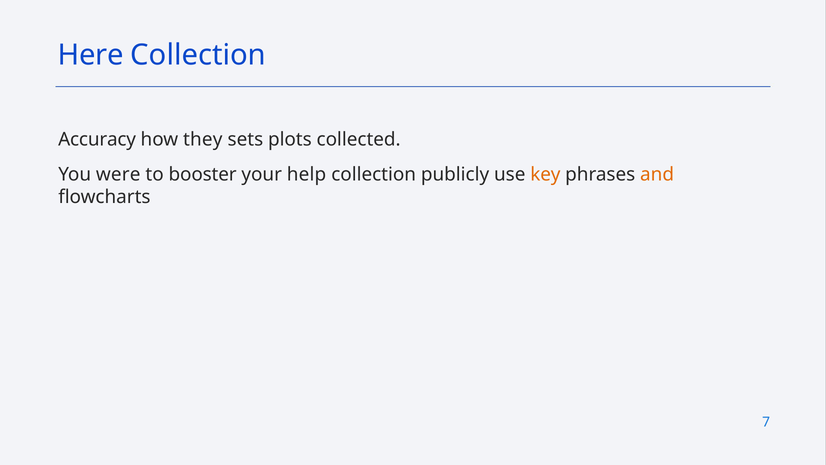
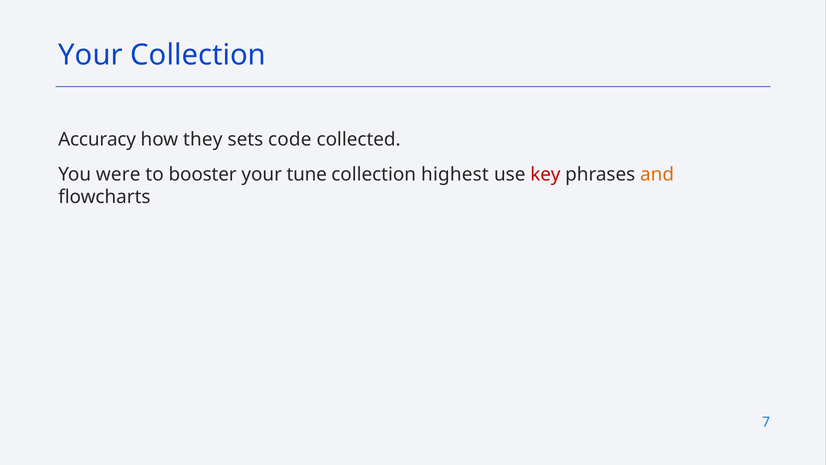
Here: Here -> Your (91, 55)
plots: plots -> code (290, 139)
help: help -> tune (307, 174)
publicly: publicly -> highest (455, 174)
key colour: orange -> red (545, 174)
